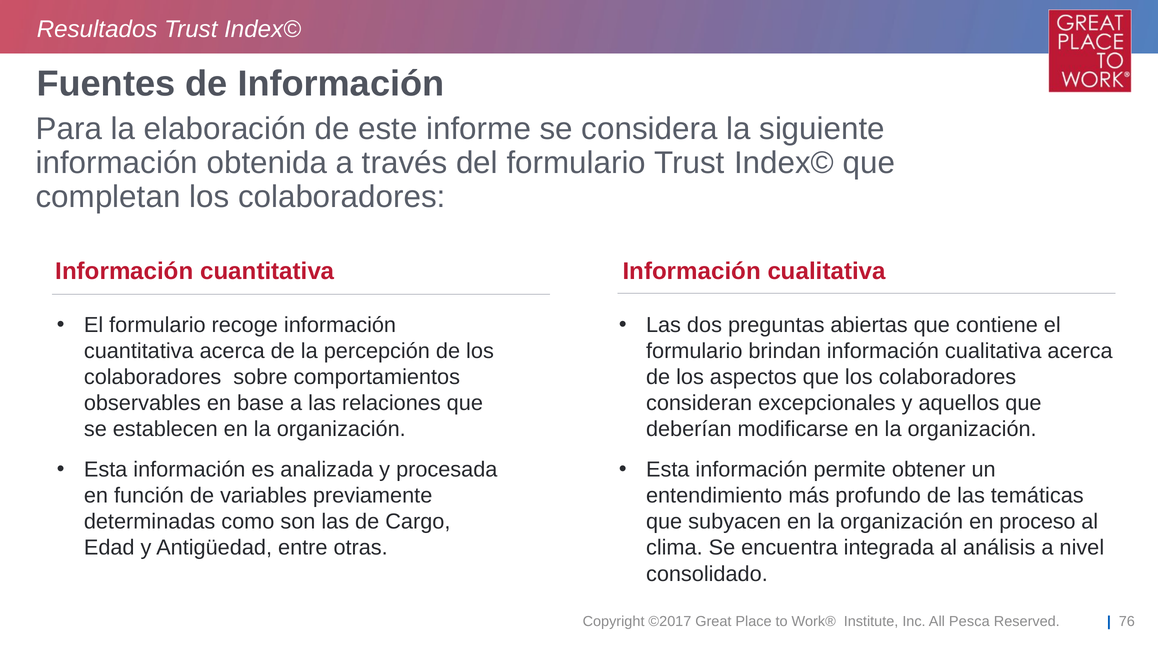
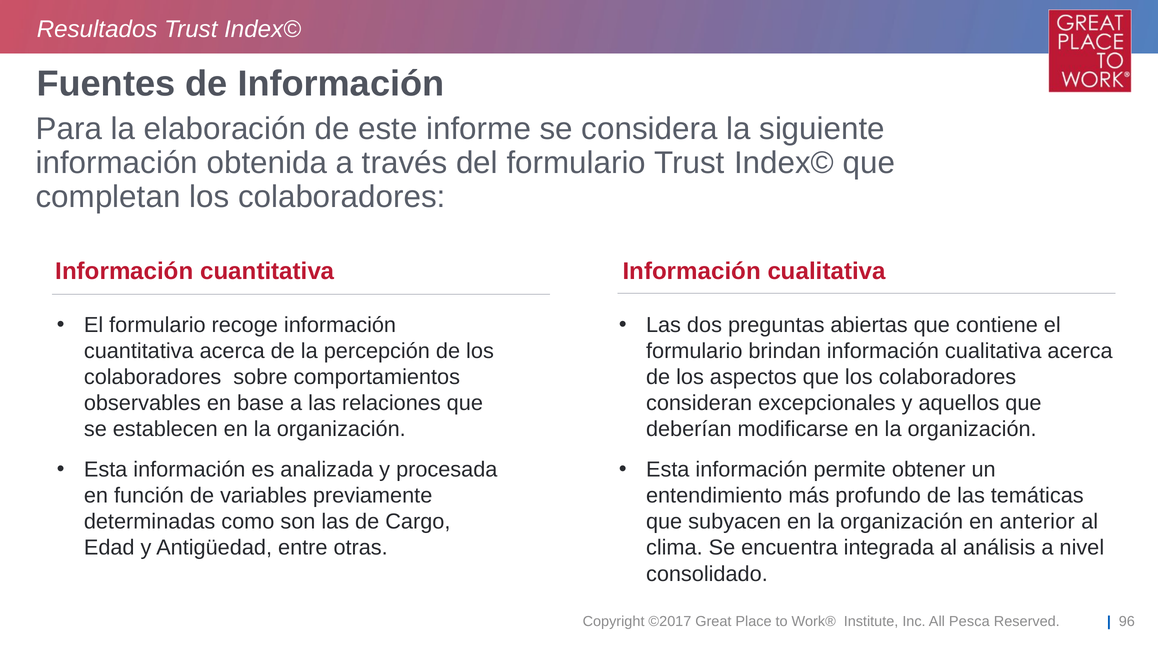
proceso: proceso -> anterior (1037, 522)
76: 76 -> 96 (1127, 622)
